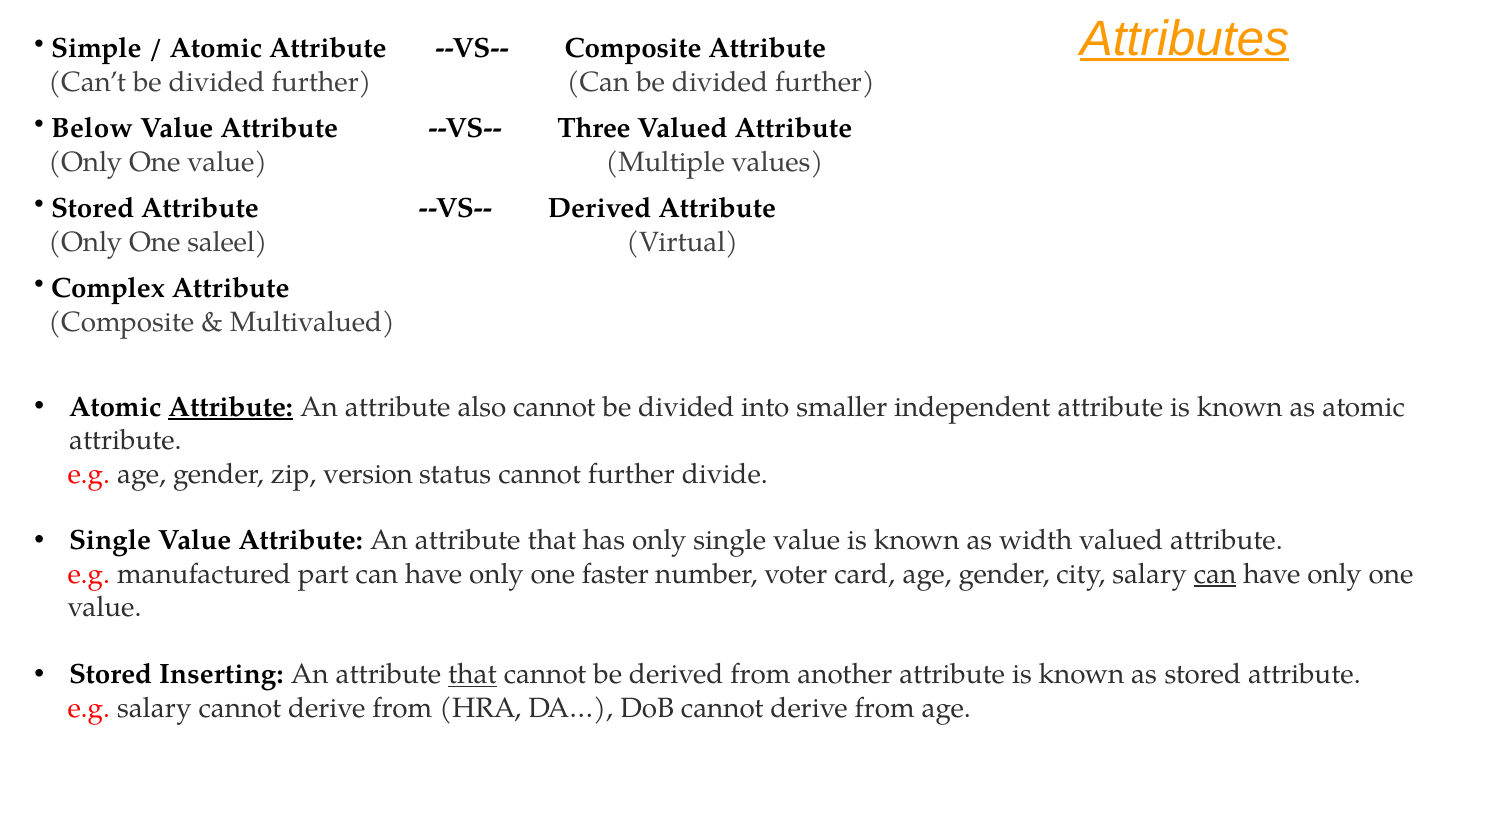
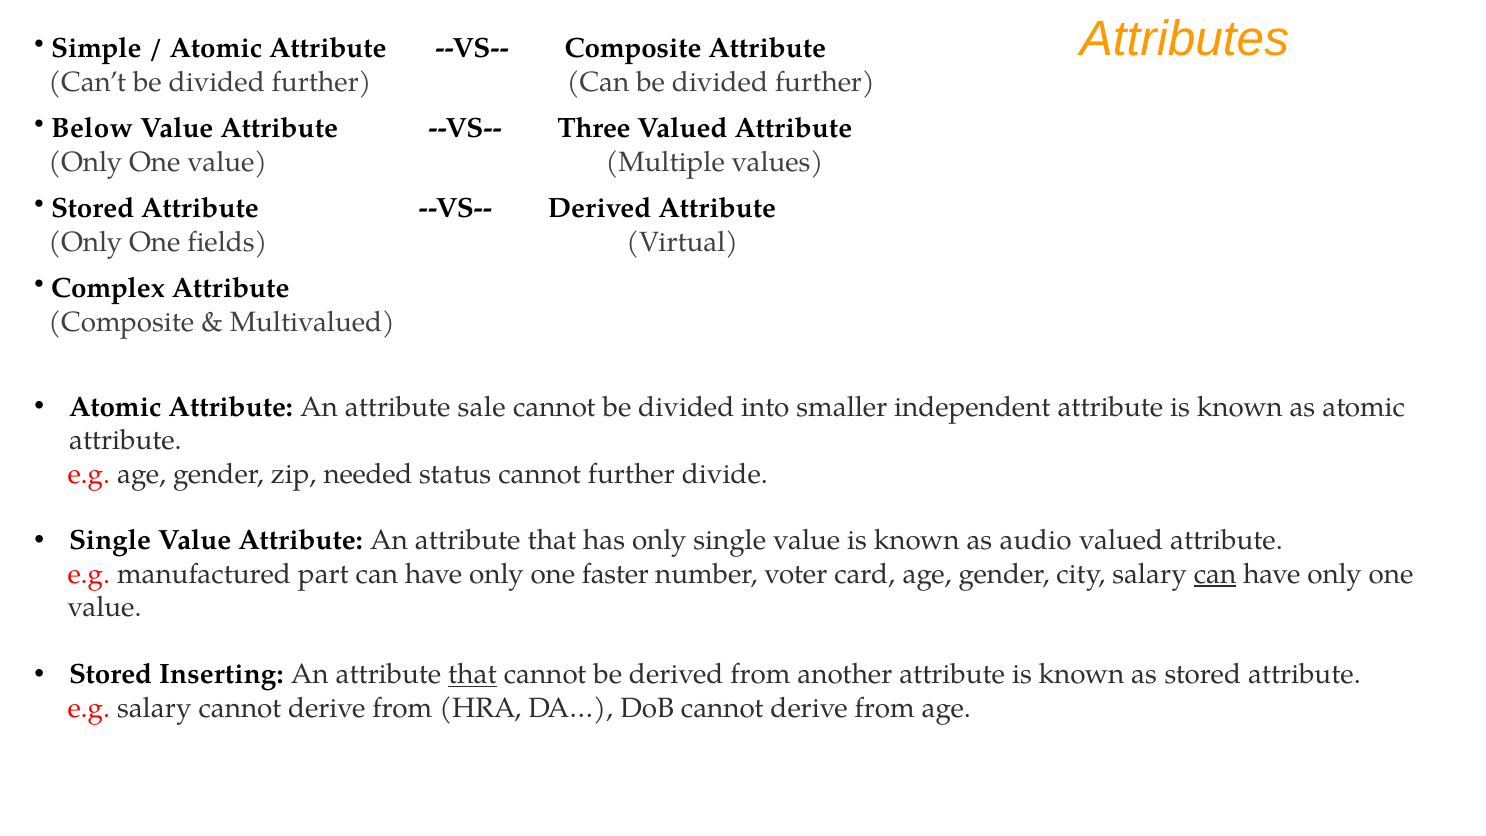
Attributes underline: present -> none (1184, 39)
saleel: saleel -> fields (227, 242)
Attribute underline: present -> none (231, 407)
also: also -> sale (482, 407)
version: version -> needed (368, 474)
width: width -> audio (1036, 541)
